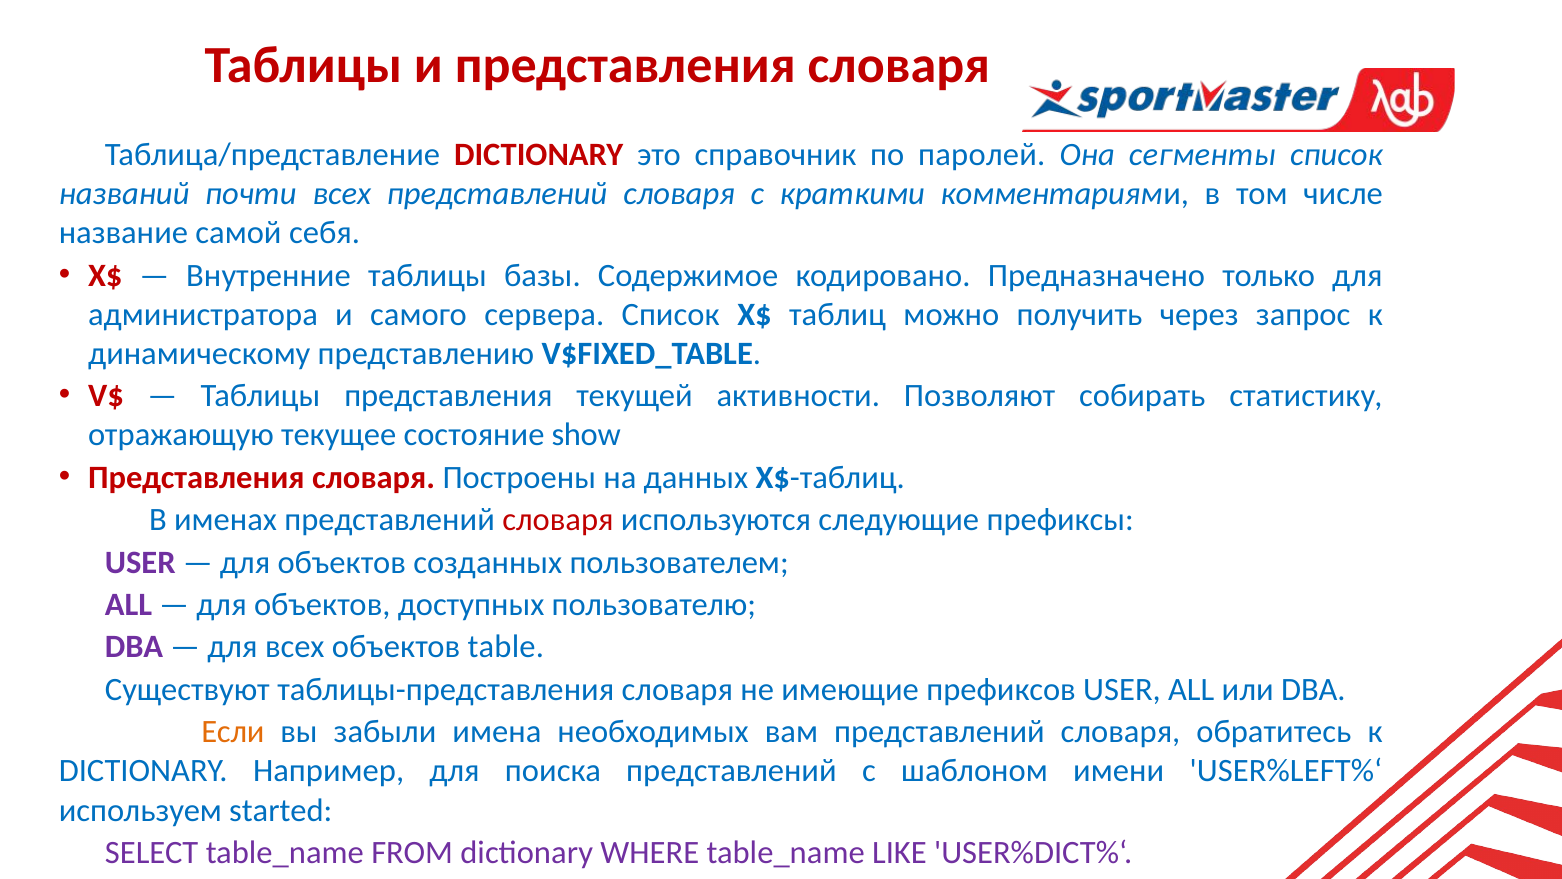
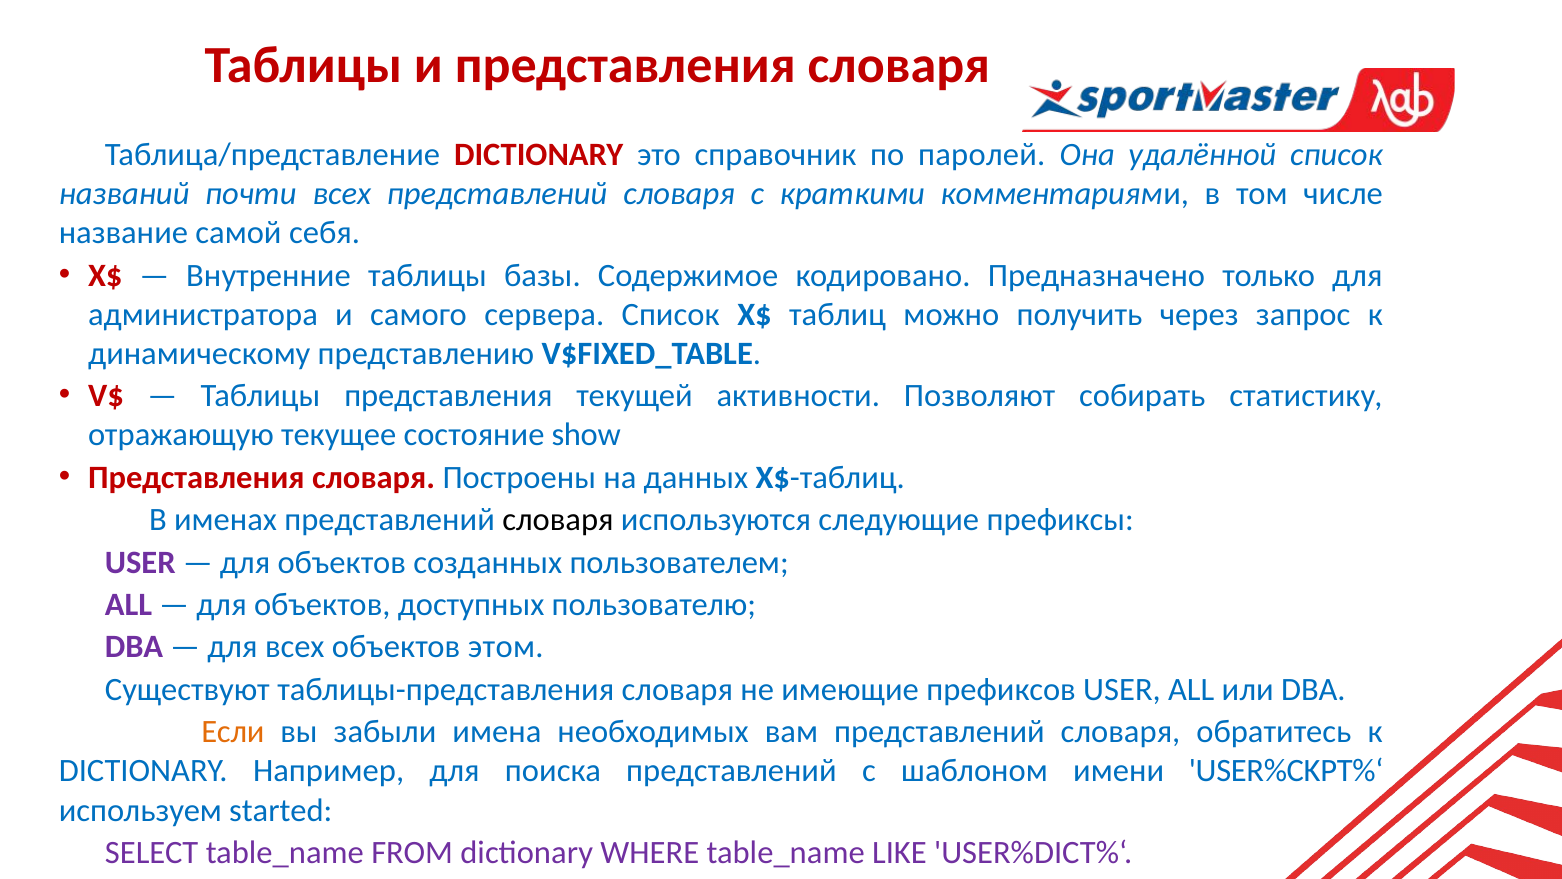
сегменты: сегменты -> удалённой (1202, 155)
словаря colour: red -> black (558, 520)
table: table -> этом (506, 647)
USER%LEFT%‘: USER%LEFT%‘ -> USER%CKPT%‘ (1286, 771)
